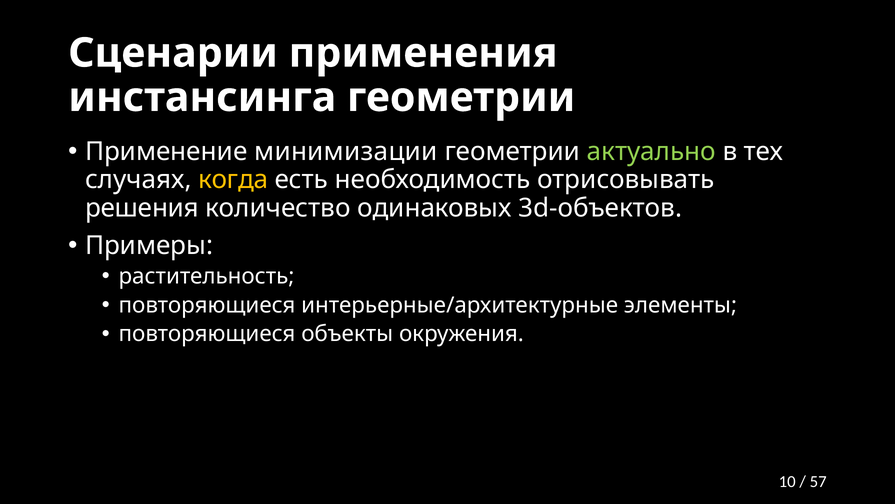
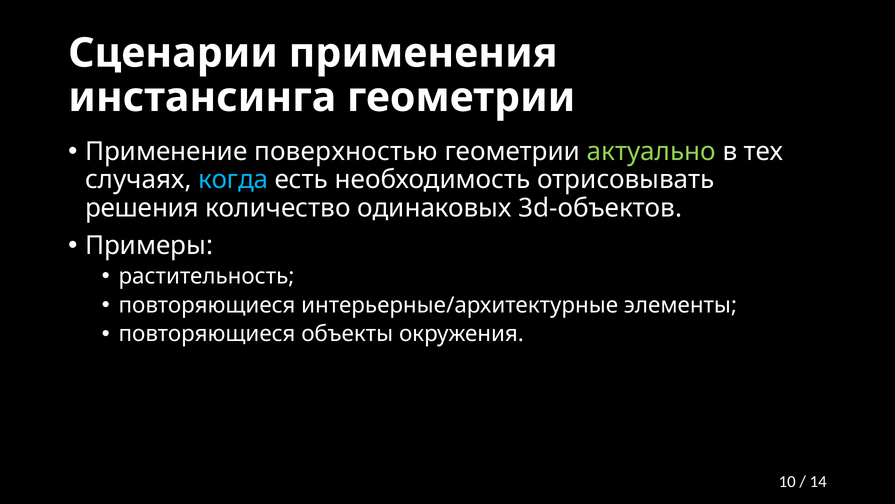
минимизации: минимизации -> поверхностью (346, 151)
когда colour: yellow -> light blue (233, 180)
57: 57 -> 14 (818, 481)
